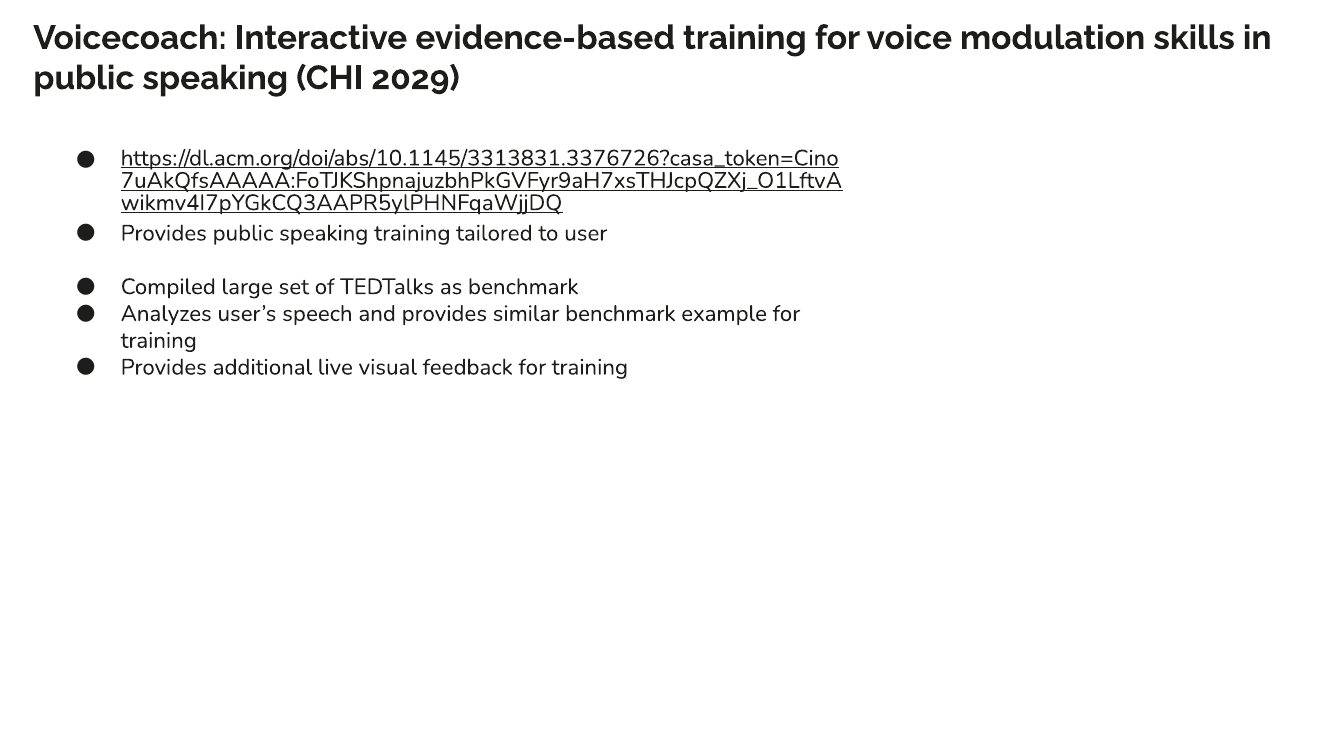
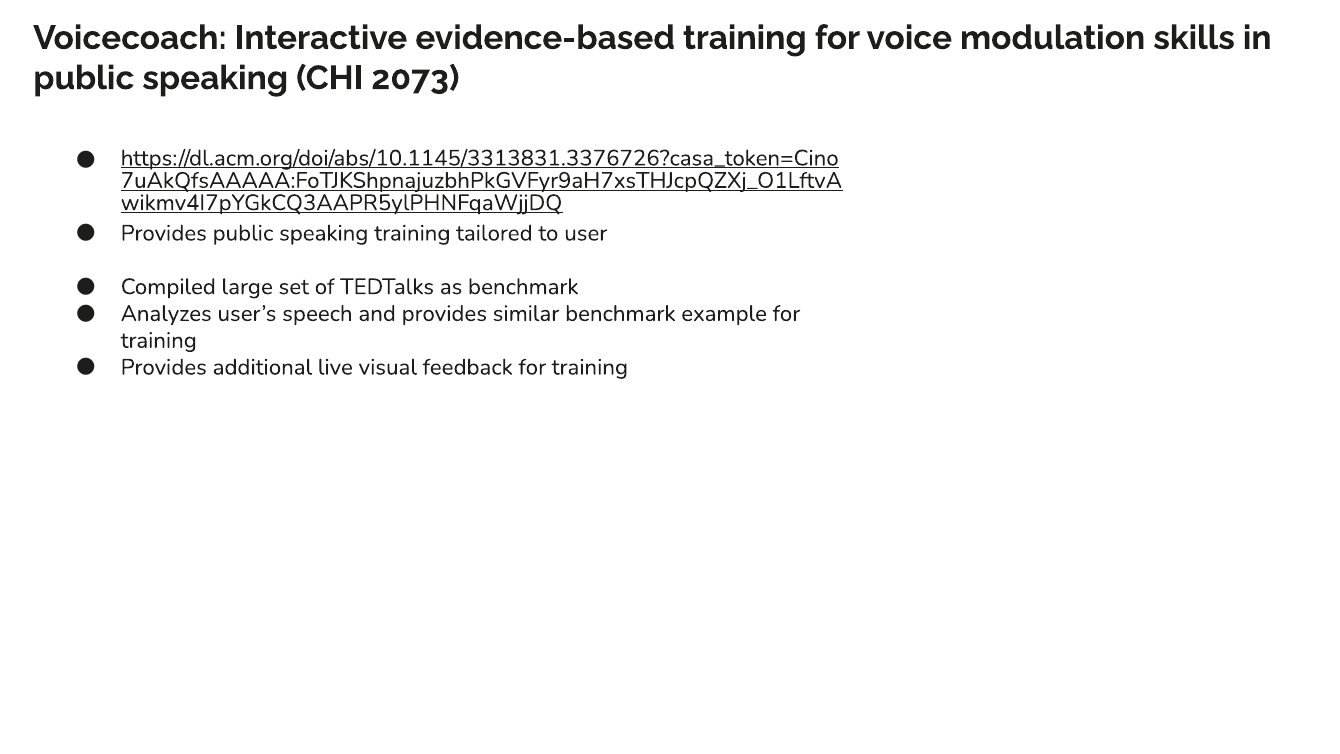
2029: 2029 -> 2073 (415, 78)
